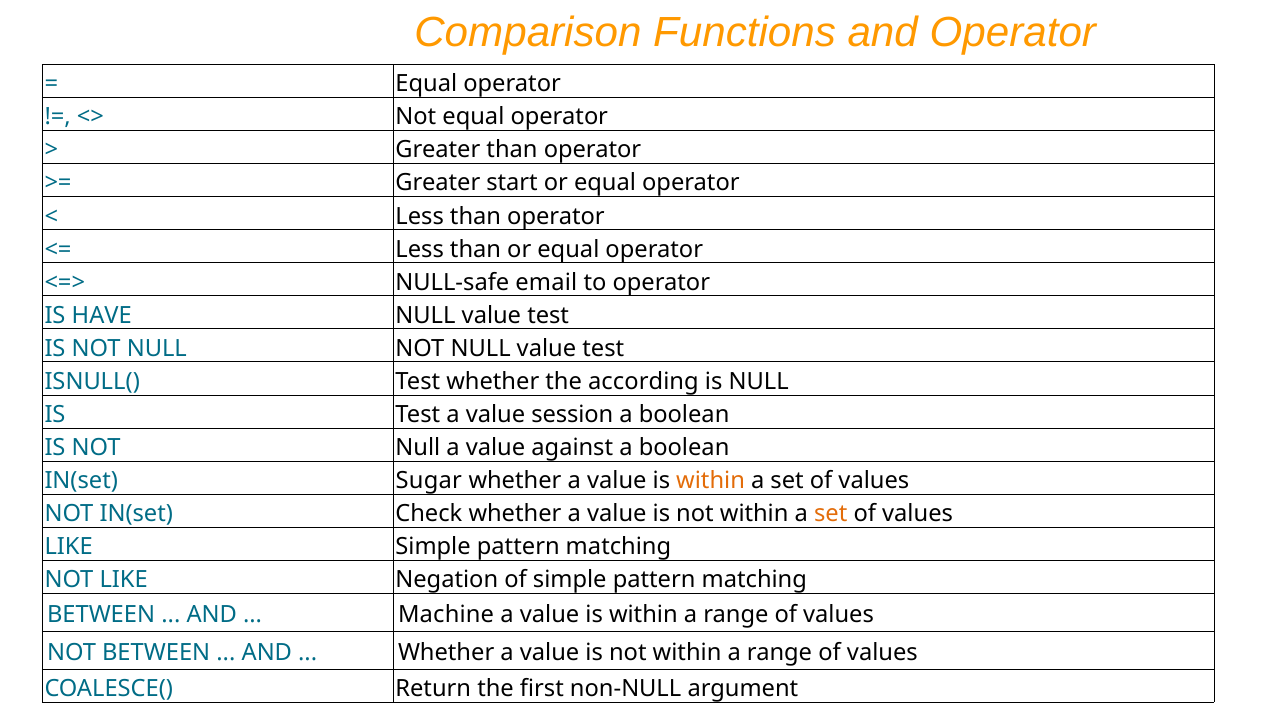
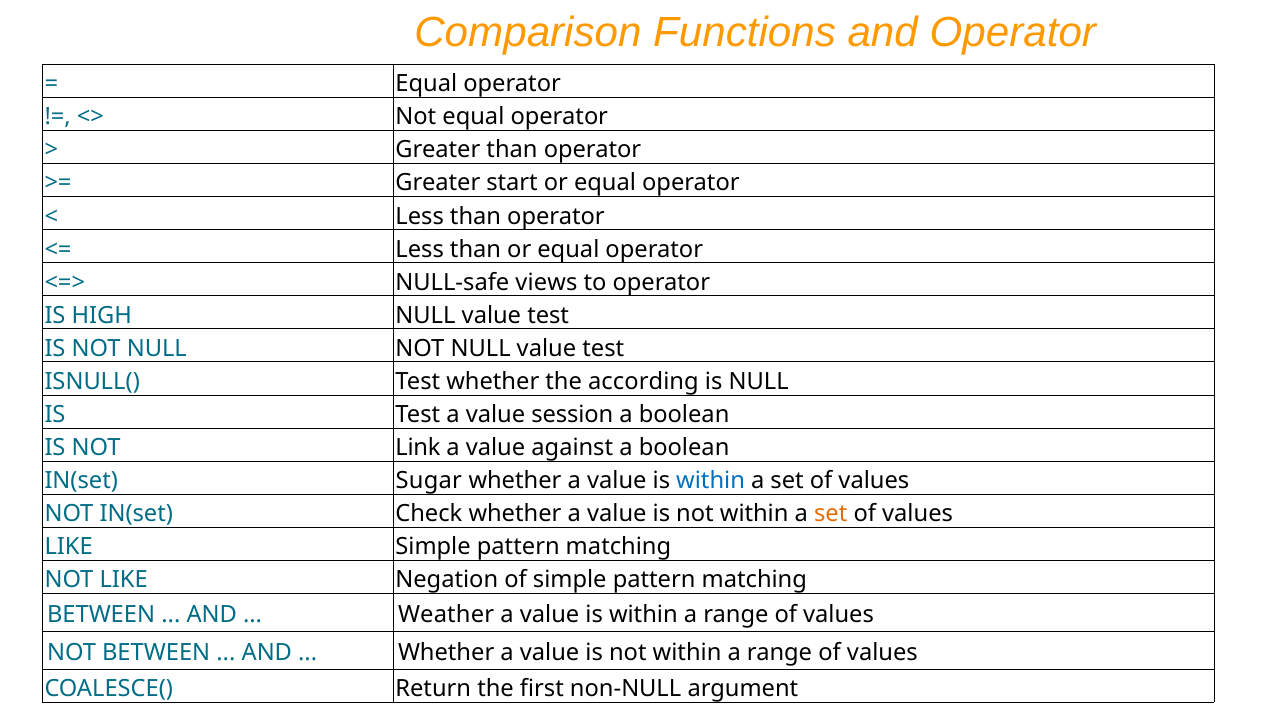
email: email -> views (546, 282)
HAVE: HAVE -> HIGH (102, 315)
Null: Null -> Link (418, 447)
within colour: orange -> blue (711, 480)
Machine: Machine -> Weather (446, 615)
